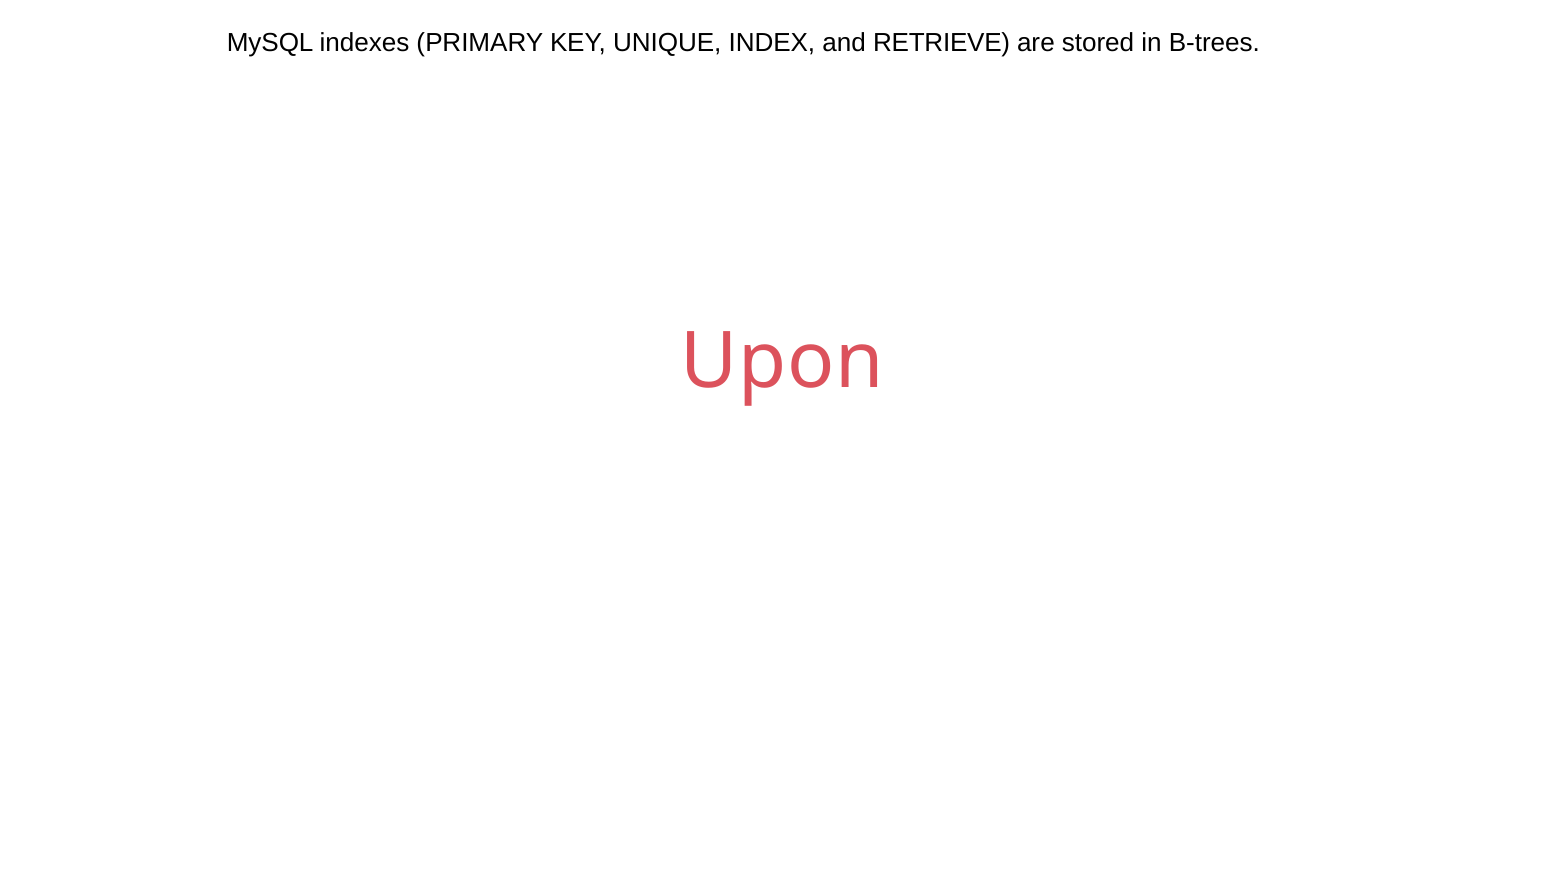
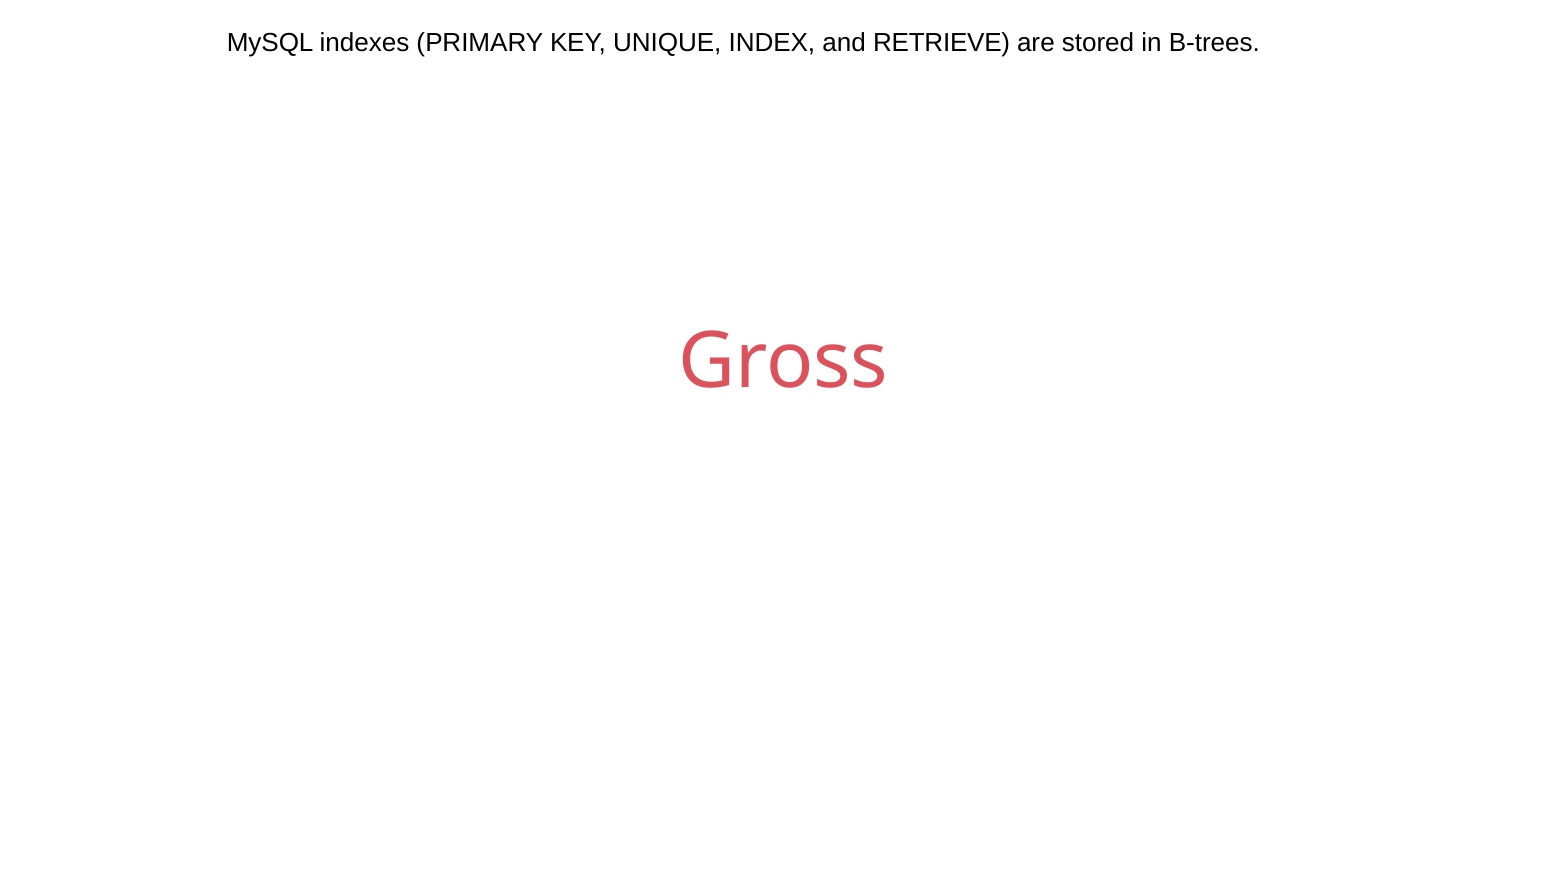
Upon: Upon -> Gross (783, 362)
